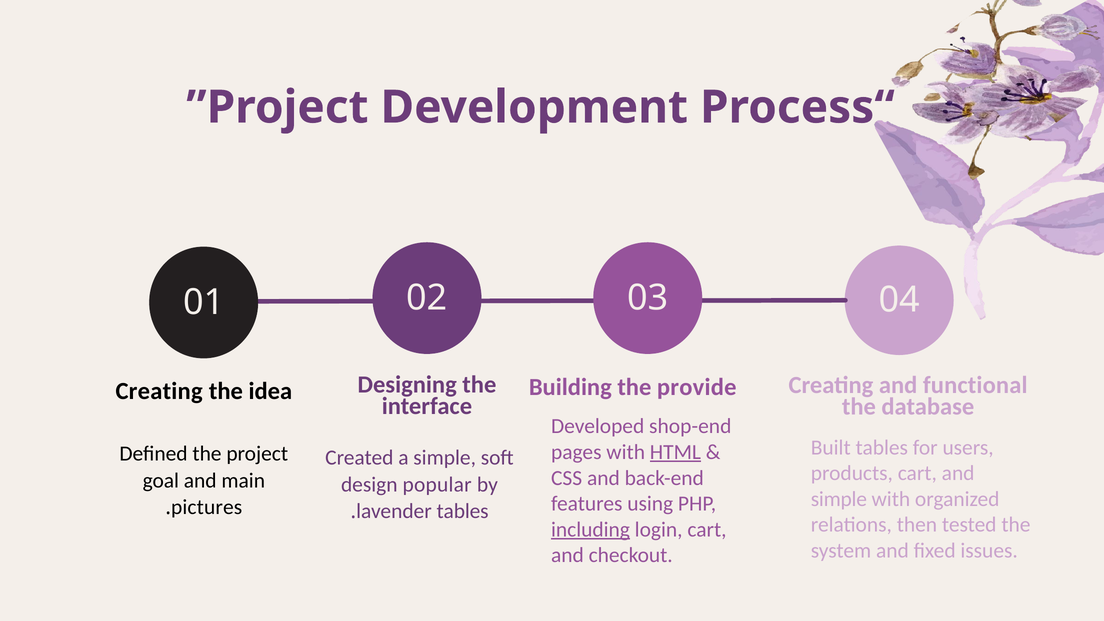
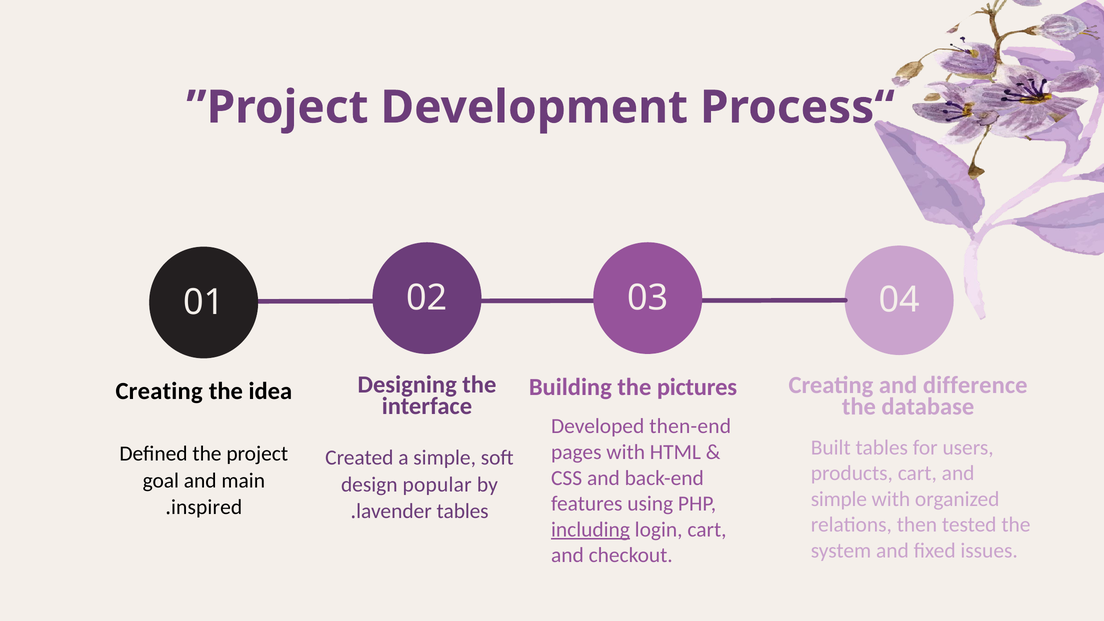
functional: functional -> difference (975, 385)
provide: provide -> pictures (697, 387)
shop-end: shop-end -> then-end (690, 426)
HTML underline: present -> none (675, 452)
pictures: pictures -> inspired (207, 507)
